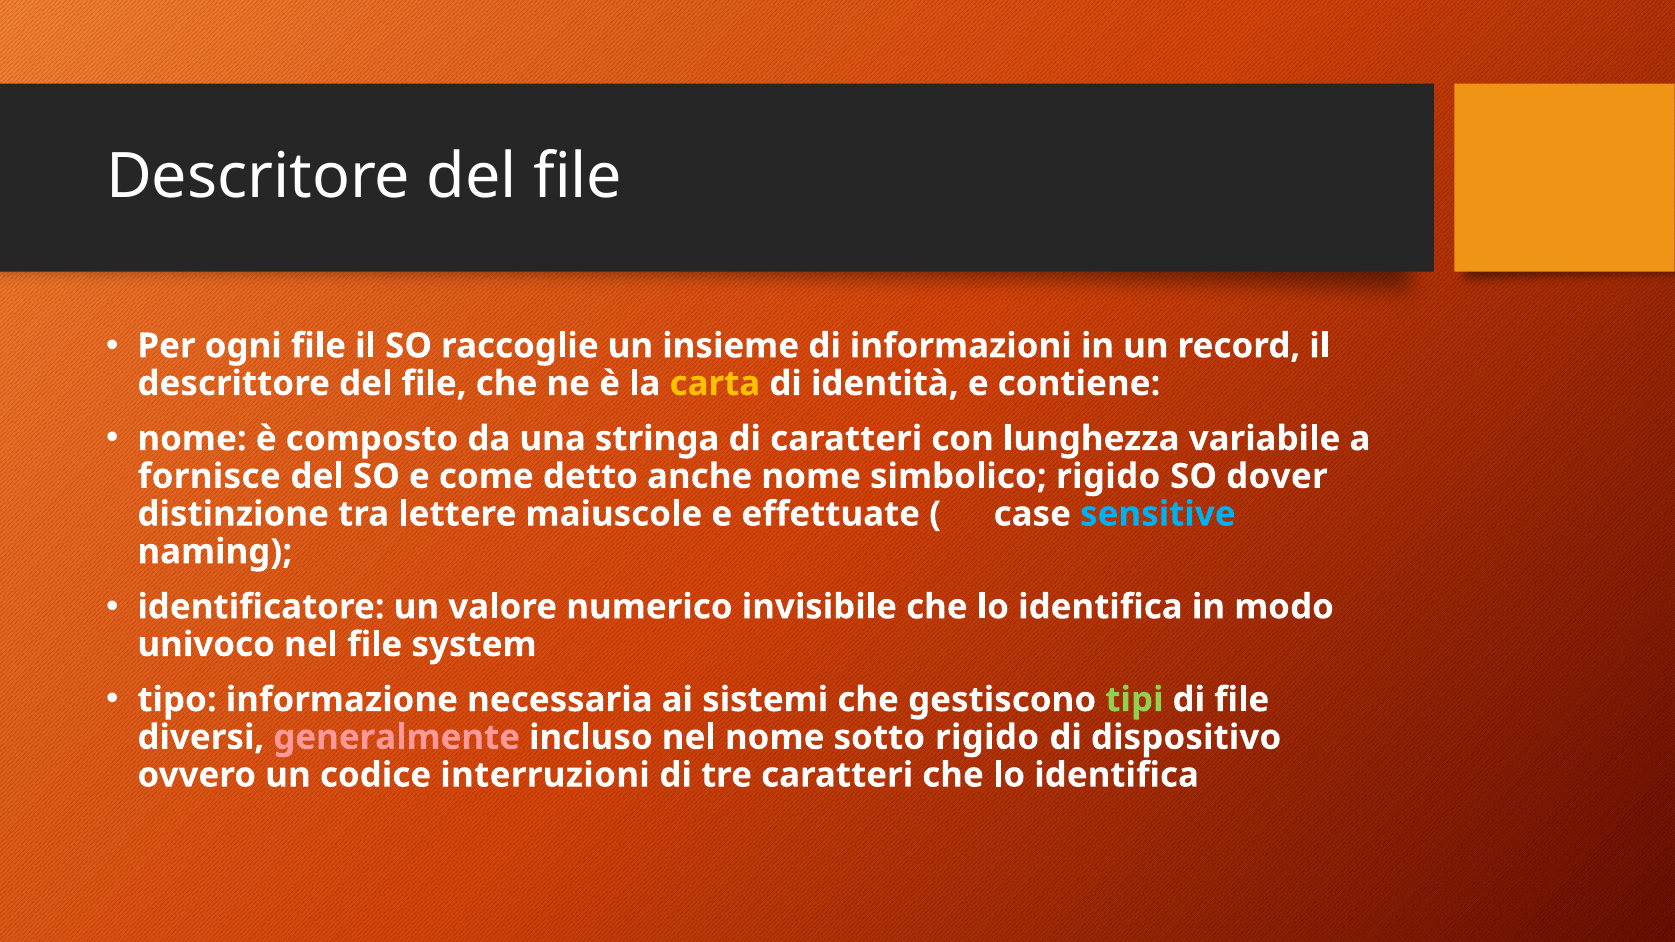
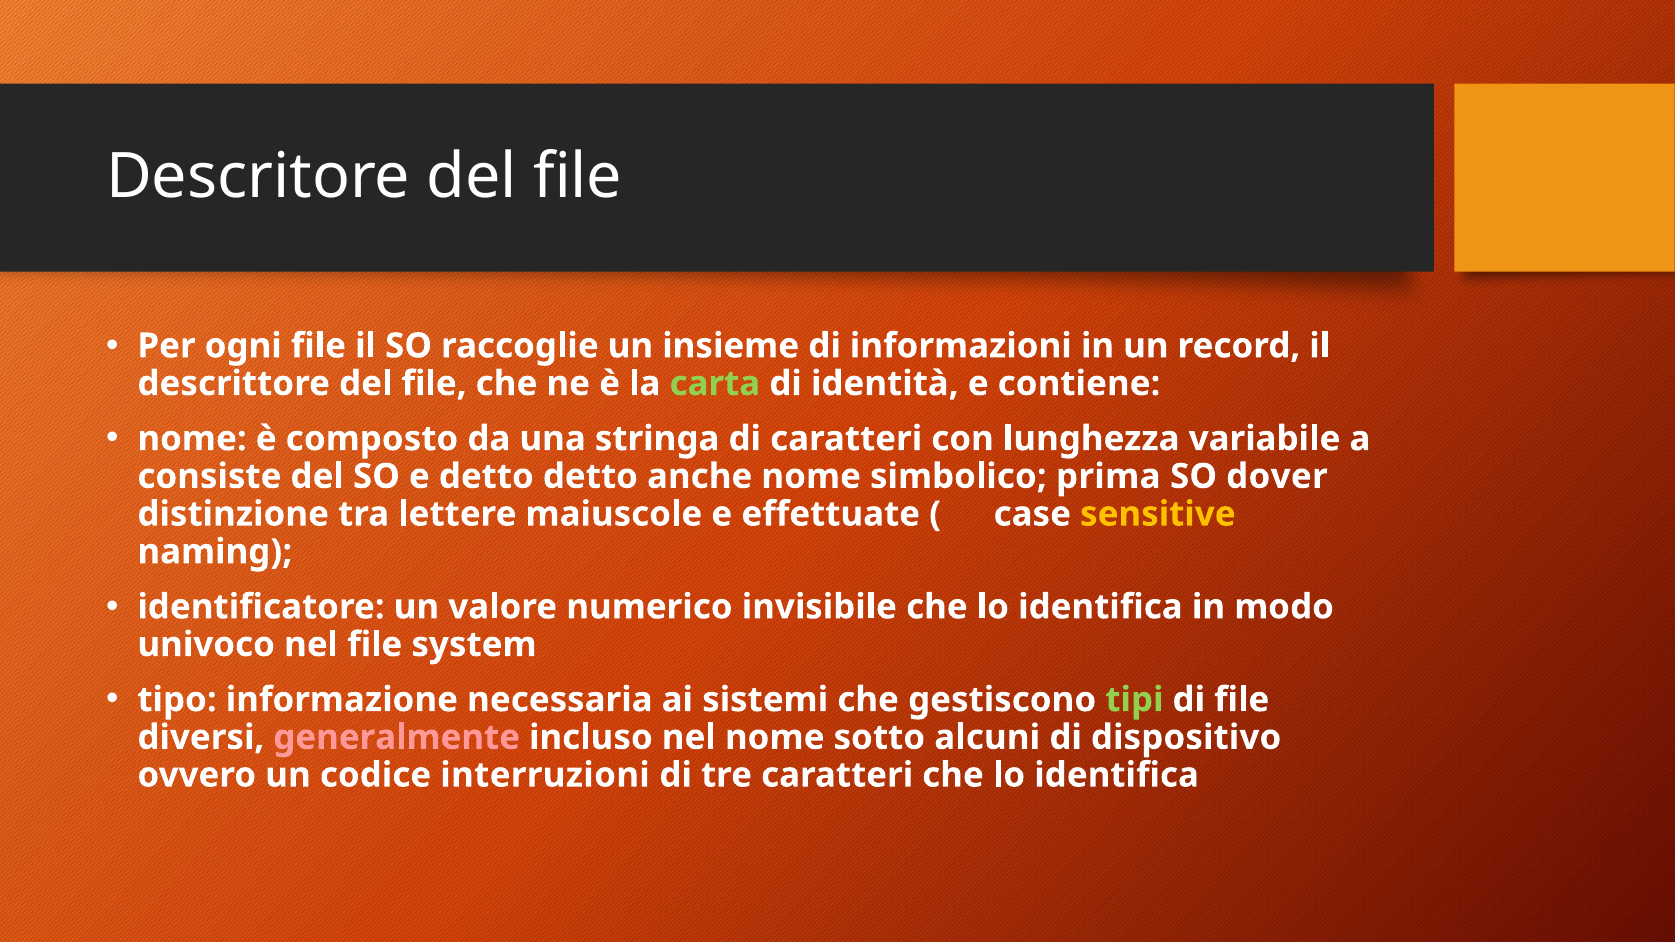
carta colour: yellow -> light green (715, 384)
fornisce: fornisce -> consiste (209, 476)
e come: come -> detto (486, 476)
simbolico rigido: rigido -> prima (1108, 476)
sensitive colour: light blue -> yellow (1158, 514)
sotto rigido: rigido -> alcuni (987, 738)
